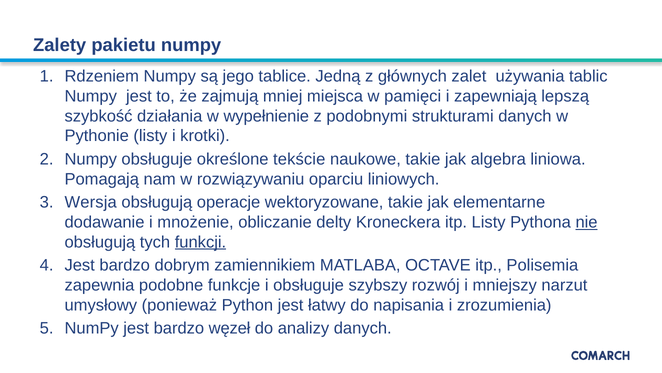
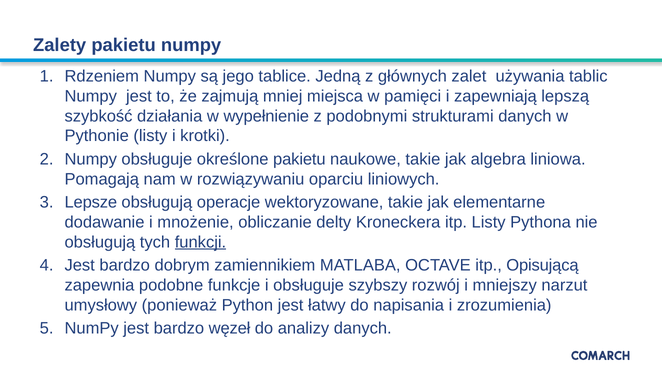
określone tekście: tekście -> pakietu (299, 159)
Wersja: Wersja -> Lepsze (91, 202)
nie underline: present -> none (587, 222)
Polisemia: Polisemia -> Opisującą (542, 265)
